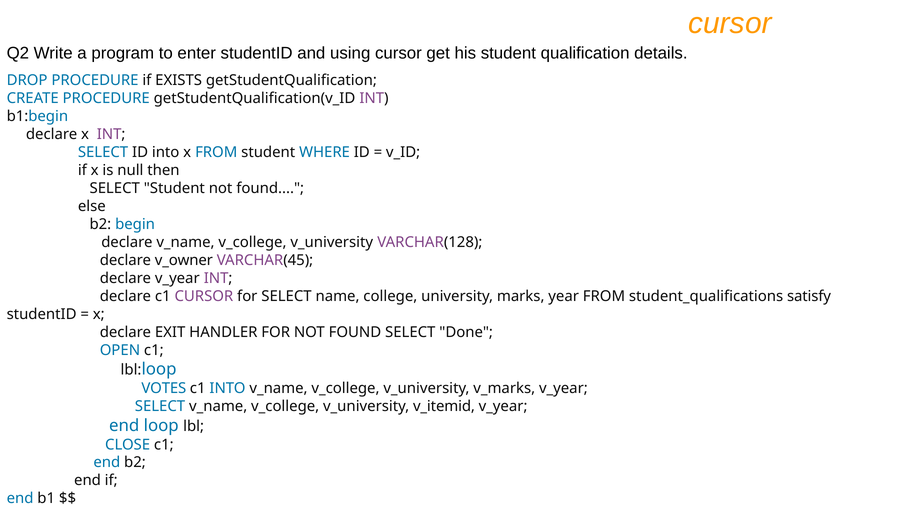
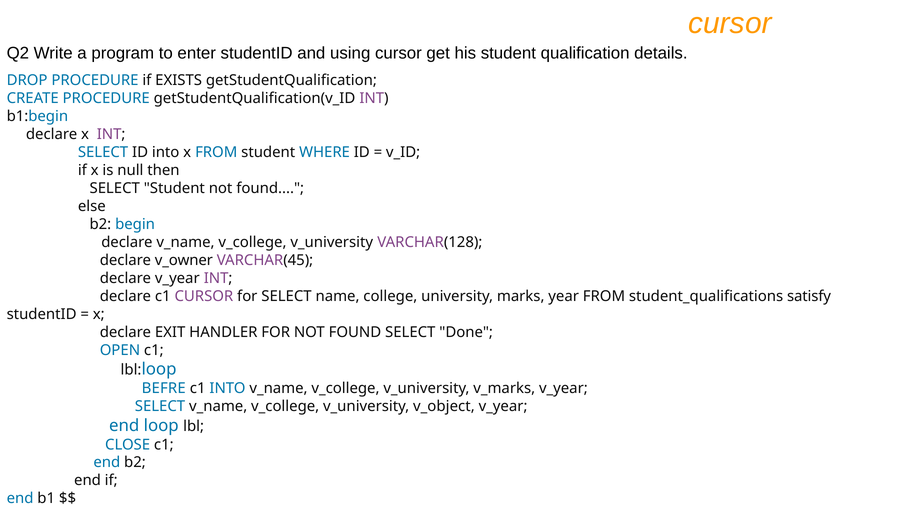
VOTES: VOTES -> BEFRE (164, 388)
v_itemid: v_itemid -> v_object (444, 406)
